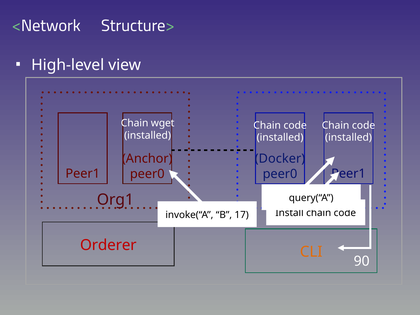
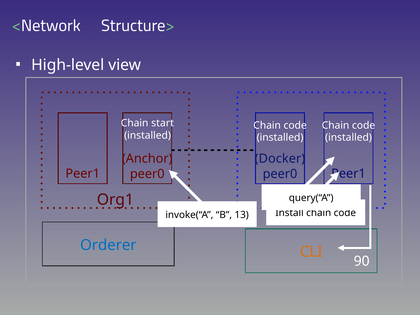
wget: wget -> start (163, 123)
17: 17 -> 13 (242, 215)
Orderer colour: red -> blue (108, 245)
